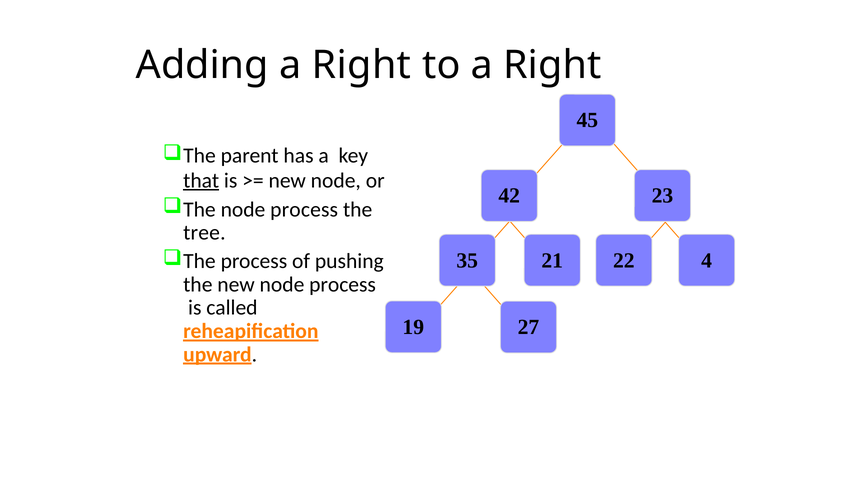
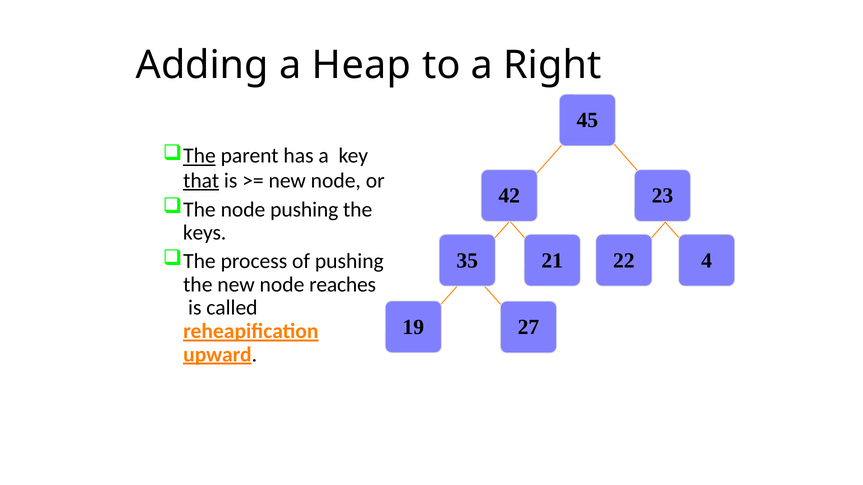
Adding a Right: Right -> Heap (362, 65)
The underline: none -> present (199, 156)
The node process: process -> pushing (304, 210)
tree: tree -> keys (205, 233)
new node process: process -> reaches (343, 285)
